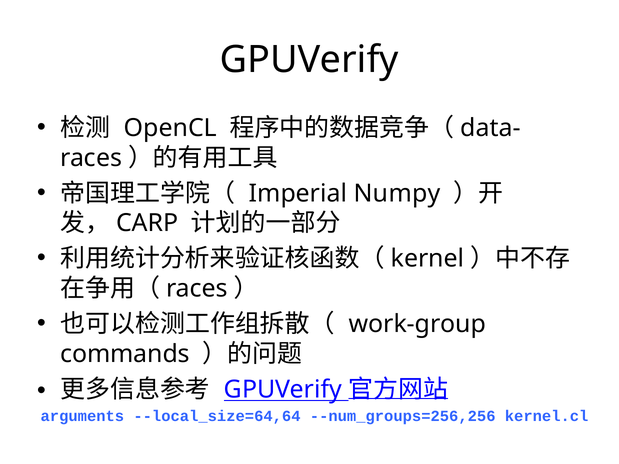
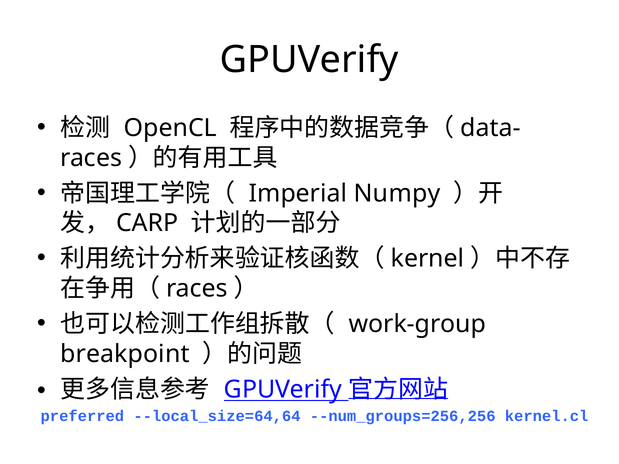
commands: commands -> breakpoint (125, 354)
arguments: arguments -> preferred (82, 416)
